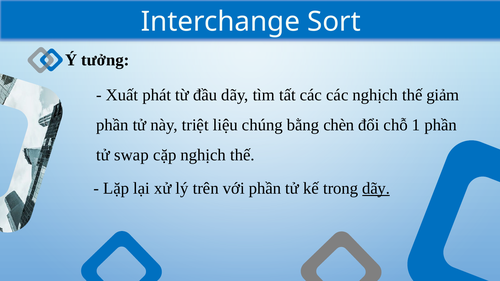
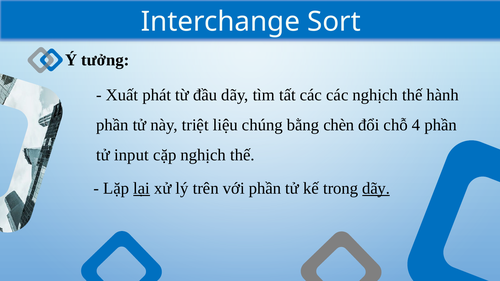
giảm: giảm -> hành (443, 95)
1: 1 -> 4 (416, 125)
swap: swap -> input (131, 155)
lại underline: none -> present (142, 189)
